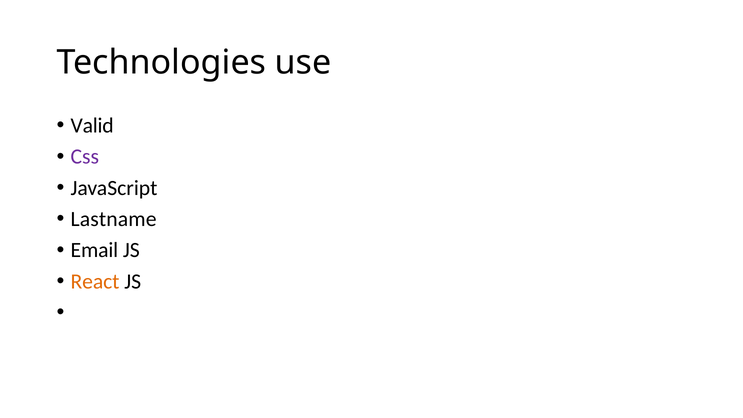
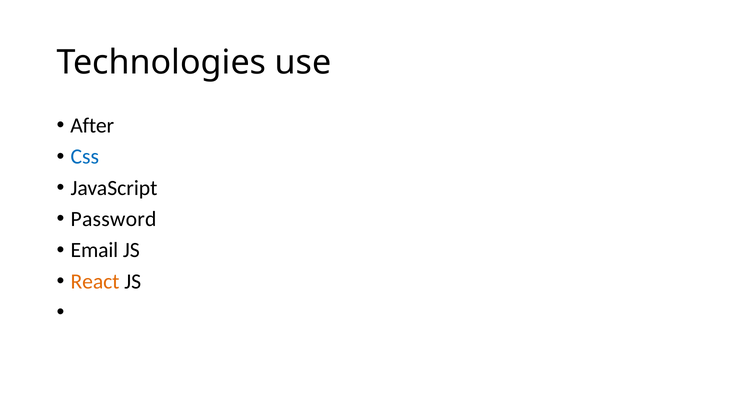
Valid: Valid -> After (92, 126)
Css colour: purple -> blue (85, 157)
Lastname: Lastname -> Password (114, 219)
